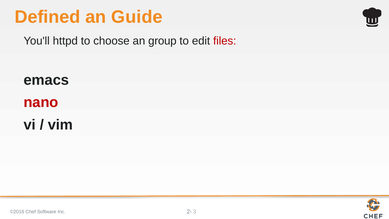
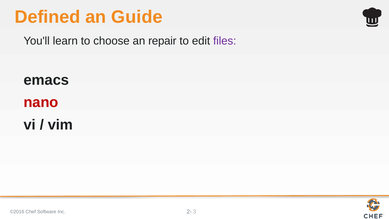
httpd: httpd -> learn (65, 41)
group: group -> repair (162, 41)
files colour: red -> purple (225, 41)
